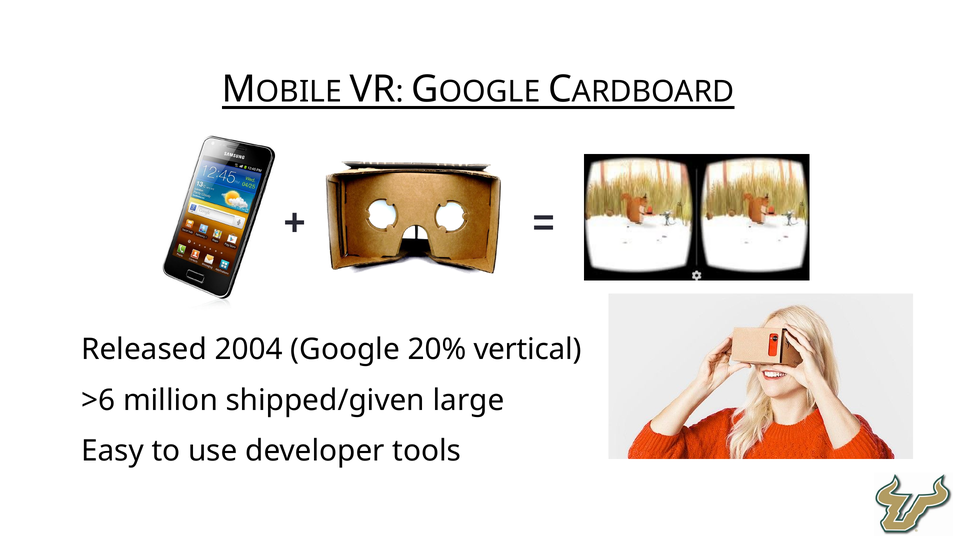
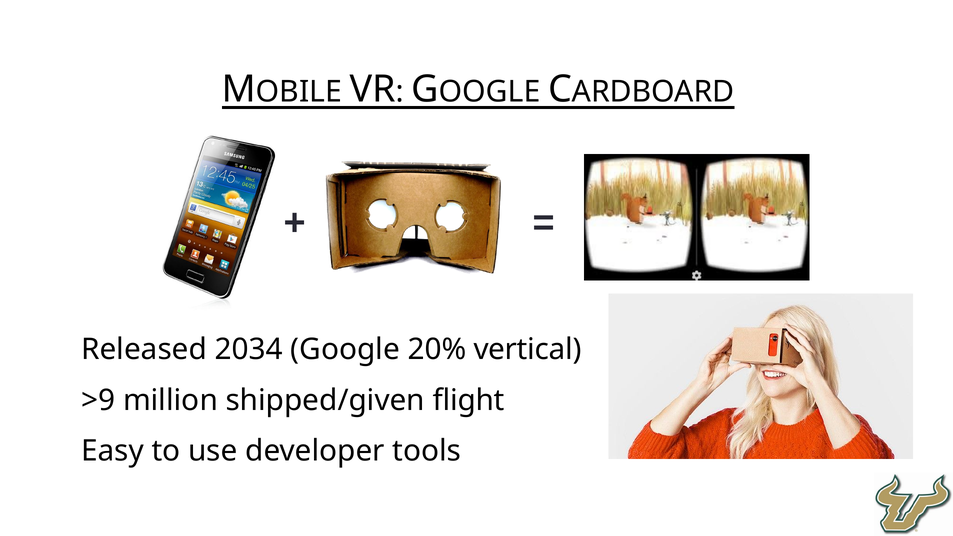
2004: 2004 -> 2034 (249, 350)
>6: >6 -> >9 (98, 400)
large: large -> flight (469, 400)
